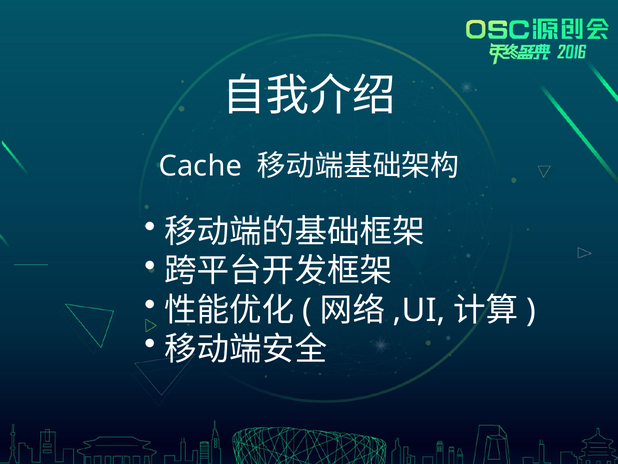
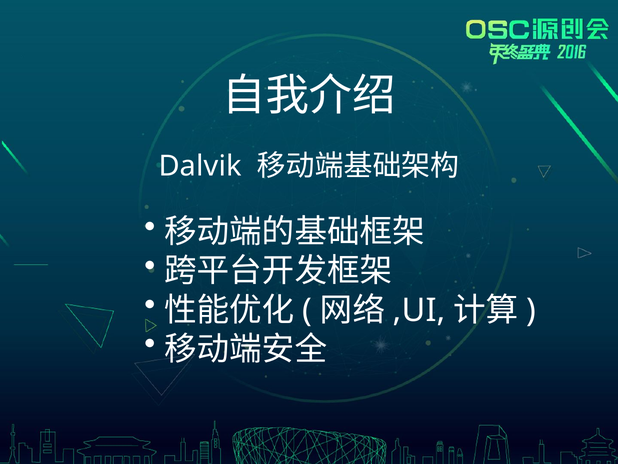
Cache: Cache -> Dalvik (200, 166)
